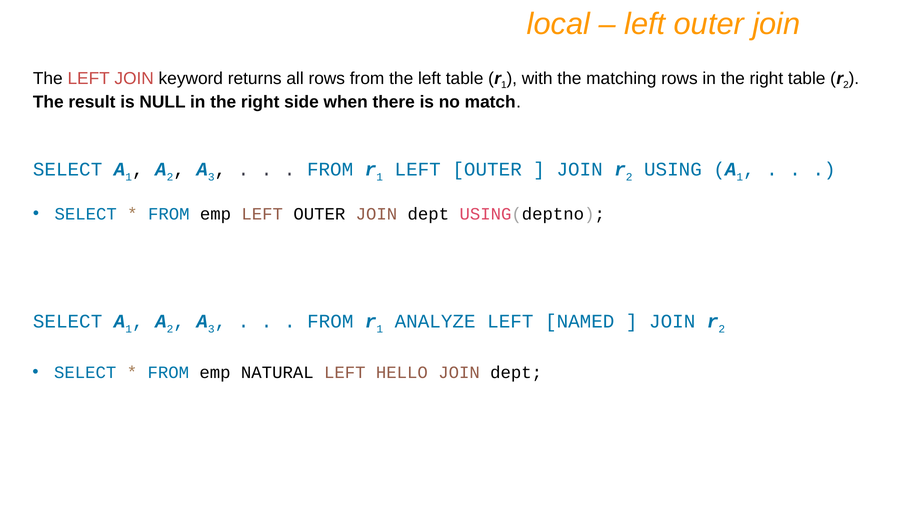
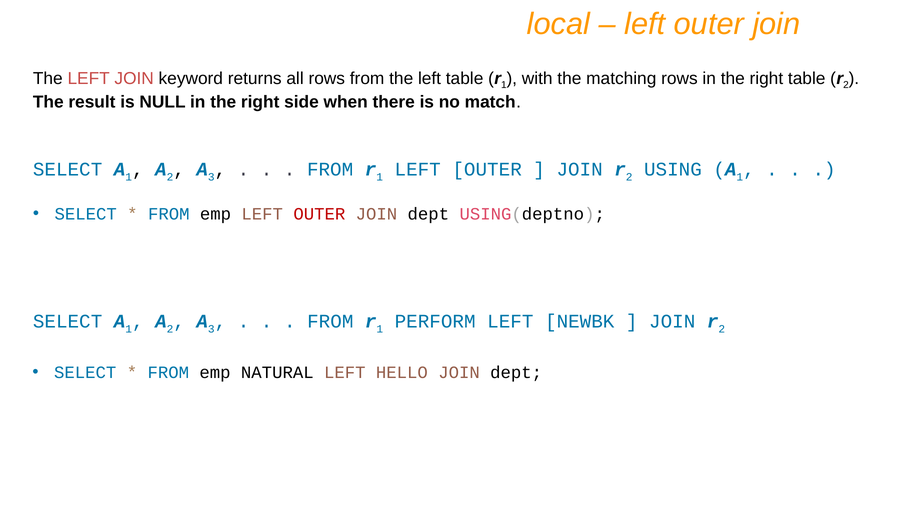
OUTER colour: black -> red (319, 214)
ANALYZE: ANALYZE -> PERFORM (435, 322)
NAMED: NAMED -> NEWBK (580, 322)
